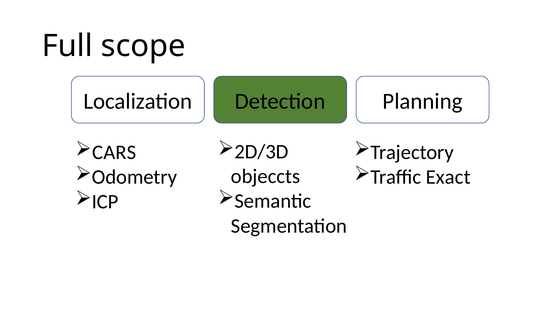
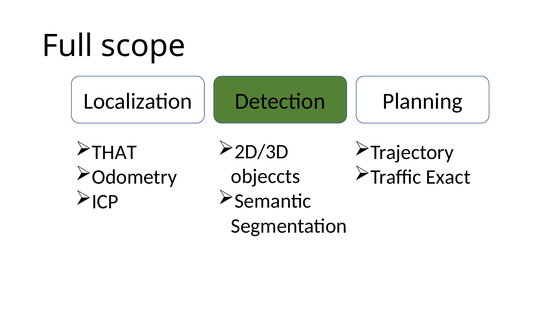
CARS: CARS -> THAT (114, 152)
